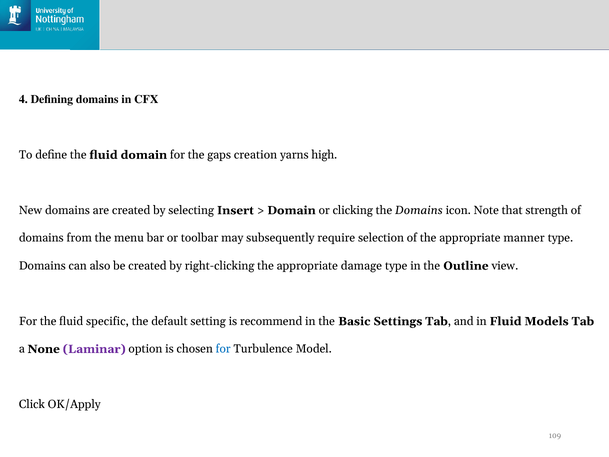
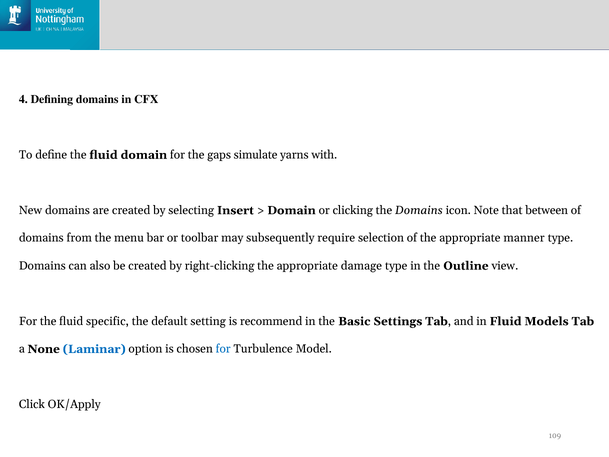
creation: creation -> simulate (256, 155)
high: high -> with (324, 155)
strength: strength -> between (547, 210)
Laminar colour: purple -> blue (94, 349)
